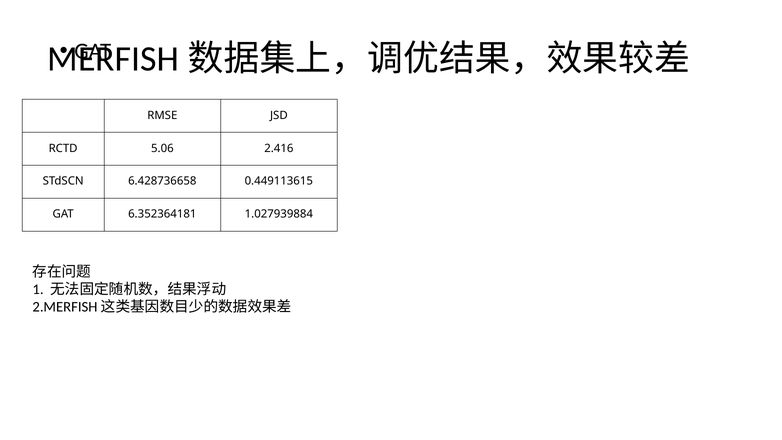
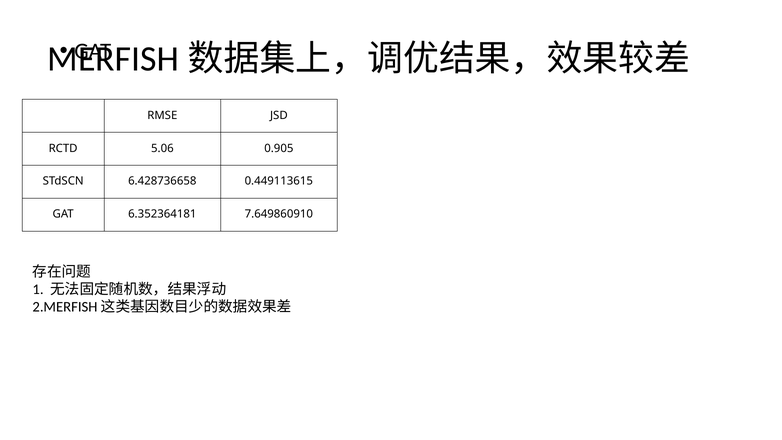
2.416: 2.416 -> 0.905 (279, 148)
1.027939884: 1.027939884 -> 7.649860910 (279, 214)
